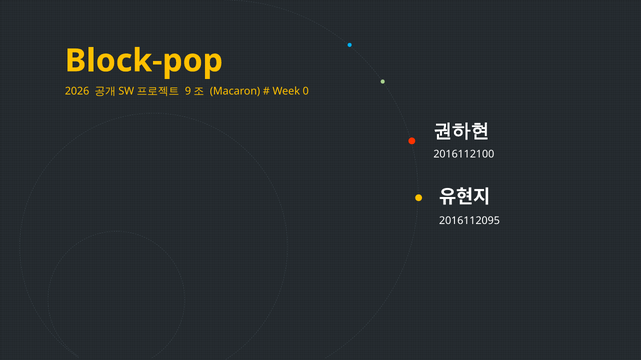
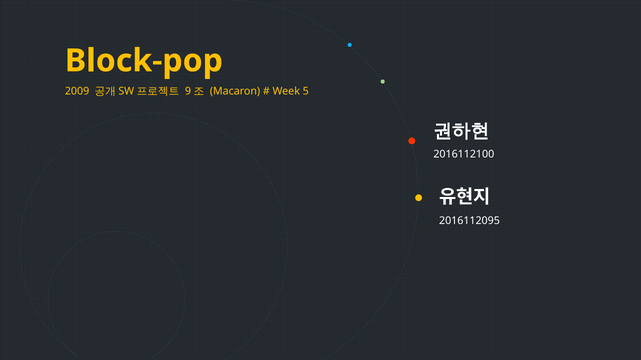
2026: 2026 -> 2009 (77, 91)
0: 0 -> 5 (306, 91)
